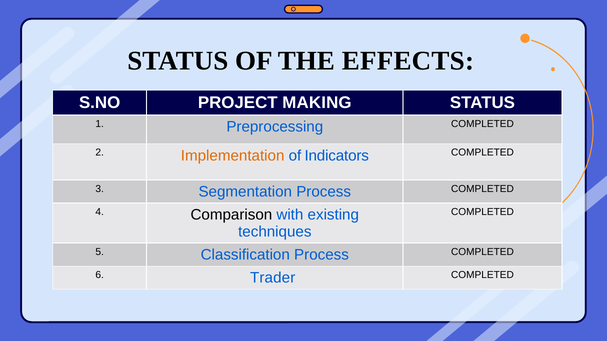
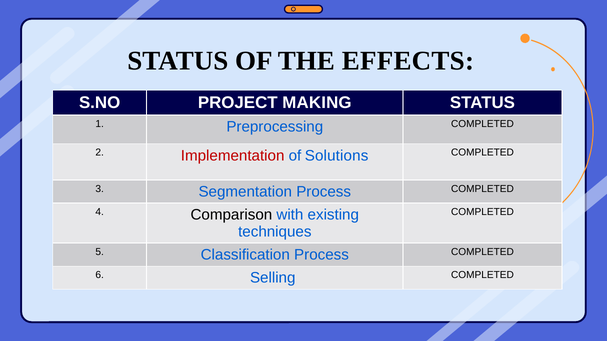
Implementation colour: orange -> red (233, 156)
Indicators: Indicators -> Solutions (337, 156)
Trader: Trader -> Selling (273, 278)
